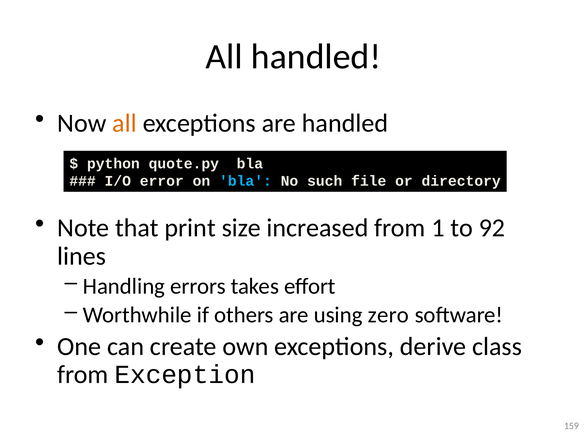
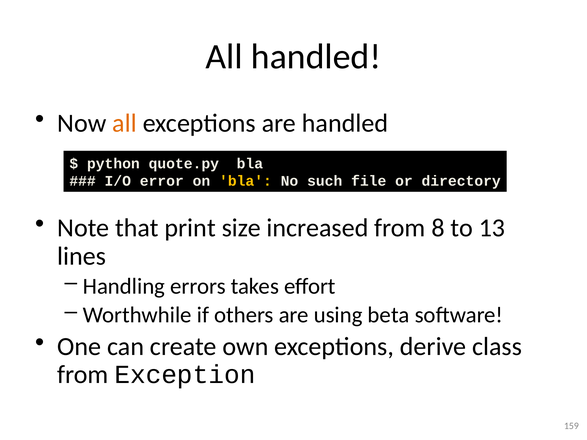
bla colour: light blue -> yellow (245, 181)
1: 1 -> 8 (438, 228)
92: 92 -> 13 (492, 228)
zero: zero -> beta (389, 315)
